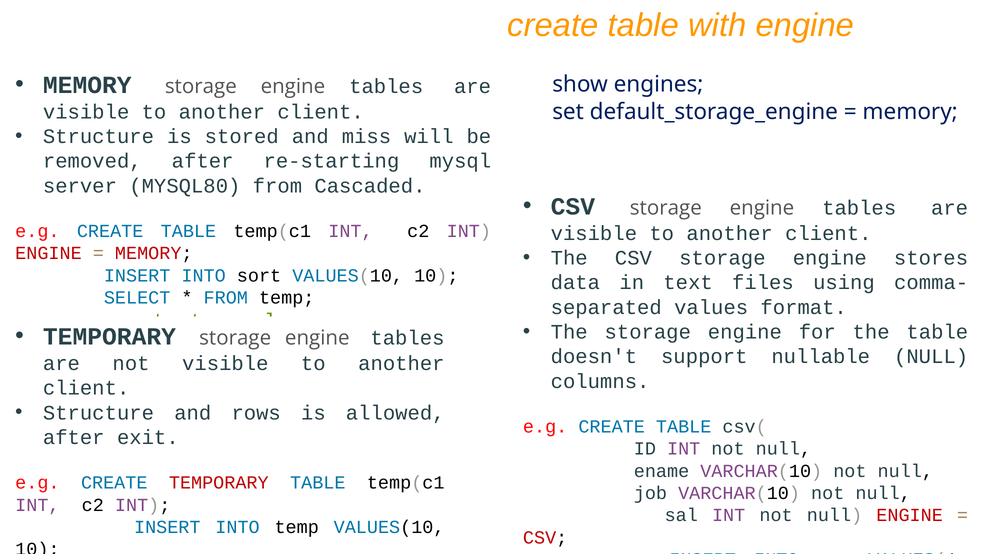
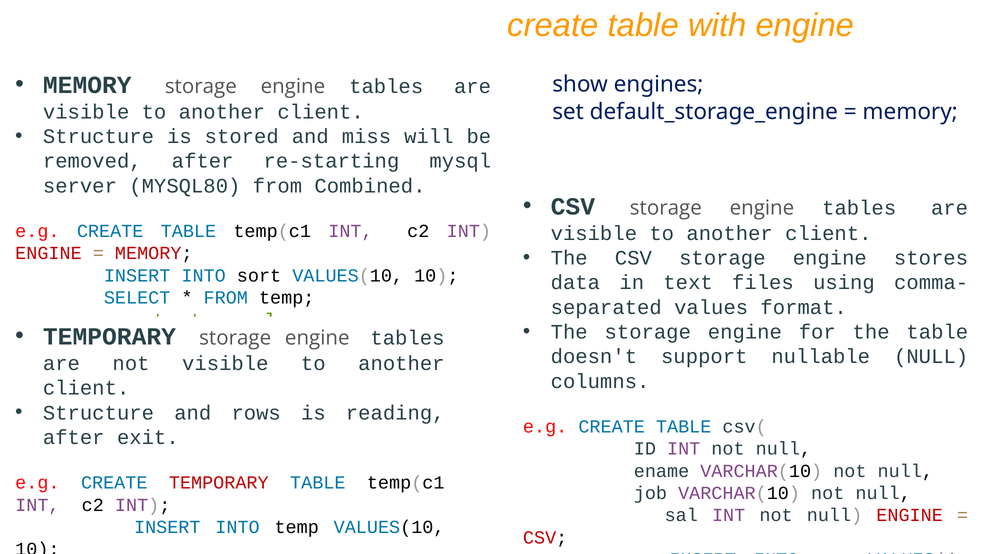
Cascaded: Cascaded -> Combined (370, 186)
allowed: allowed -> reading (395, 413)
